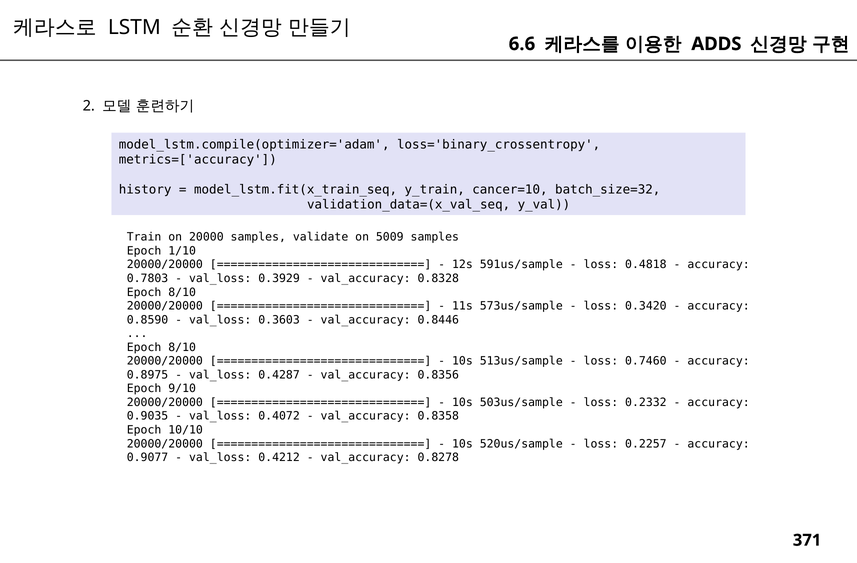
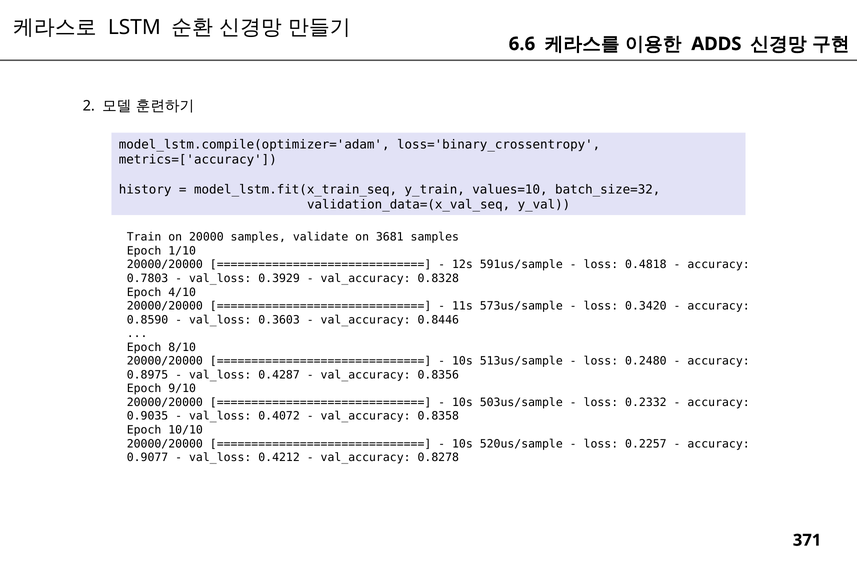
cancer=10: cancer=10 -> values=10 (510, 190)
5009: 5009 -> 3681 (390, 237)
8/10: 8/10 -> 4/10 (182, 292)
0.7460: 0.7460 -> 0.2480 (646, 361)
